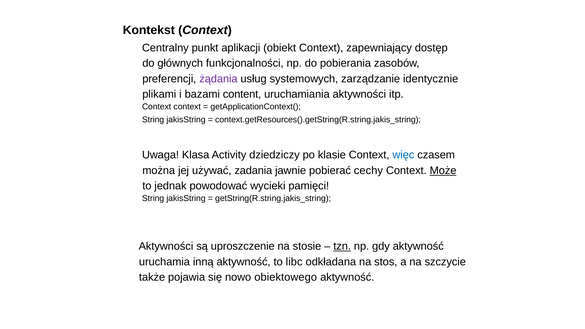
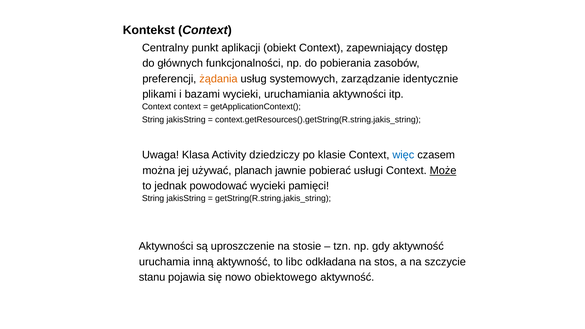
żądania colour: purple -> orange (218, 79)
bazami content: content -> wycieki (242, 94)
zadania: zadania -> planach (253, 171)
cechy: cechy -> usługi (368, 171)
tzn underline: present -> none (342, 246)
także: także -> stanu (152, 277)
